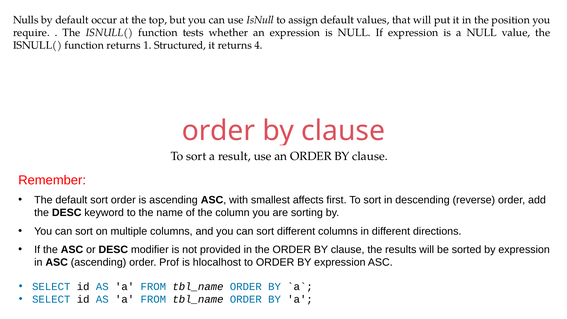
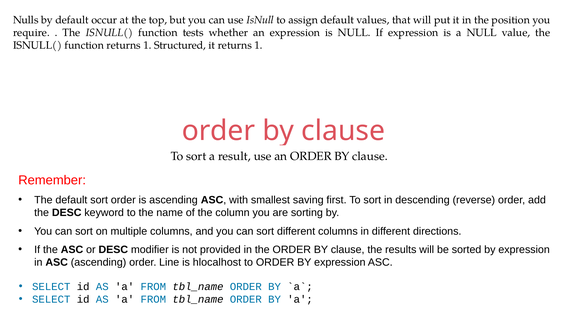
it returns 4: 4 -> 1 (259, 45)
affects: affects -> saving (308, 200)
Prof: Prof -> Line (169, 262)
